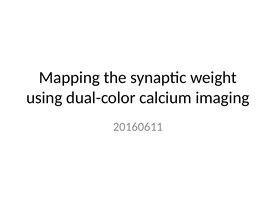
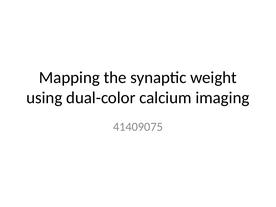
20160611: 20160611 -> 41409075 (138, 127)
